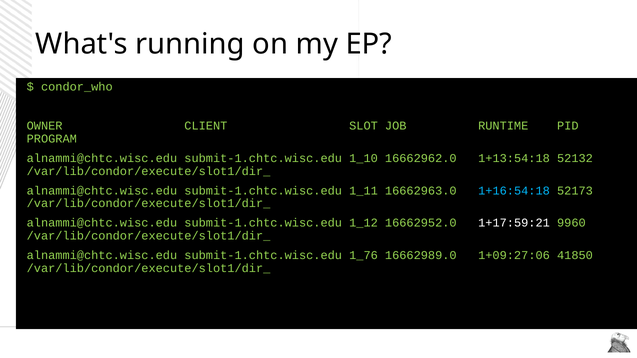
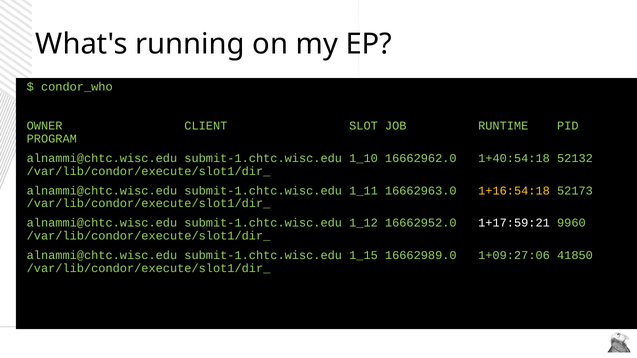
1+13:54:18: 1+13:54:18 -> 1+40:54:18 (514, 158)
1+16:54:18 colour: light blue -> yellow (514, 191)
1_76: 1_76 -> 1_15 (364, 256)
